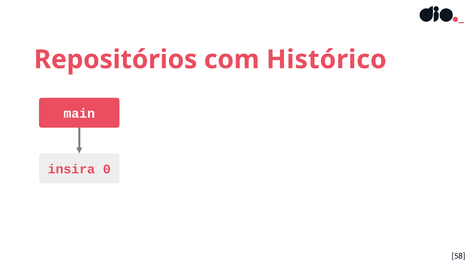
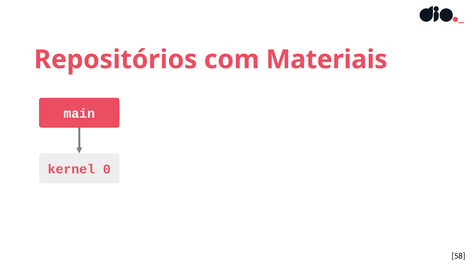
Histórico: Histórico -> Materiais (327, 59)
insira: insira -> kernel (71, 169)
